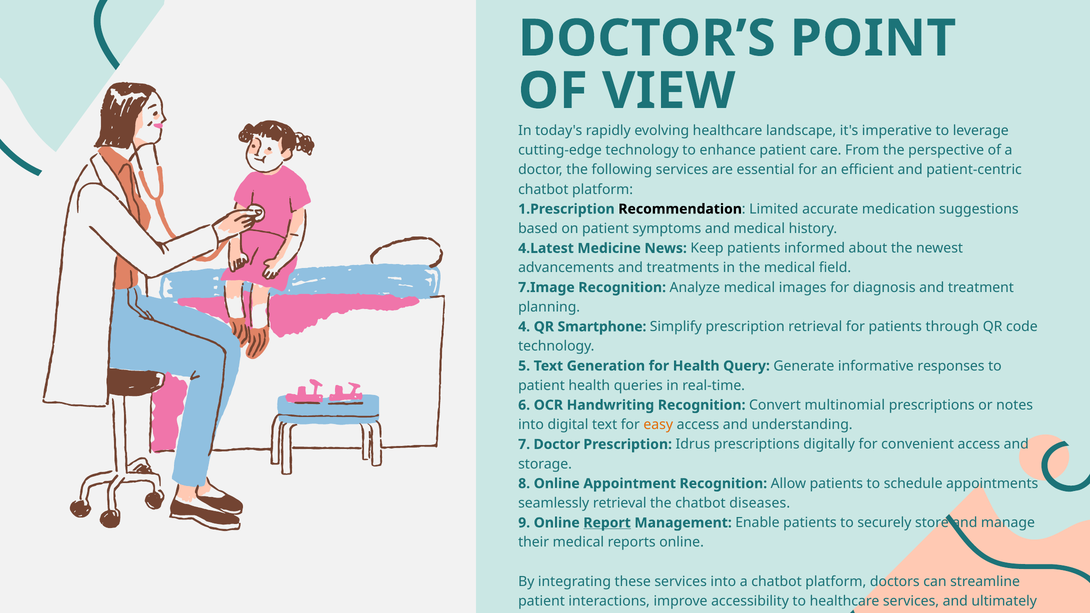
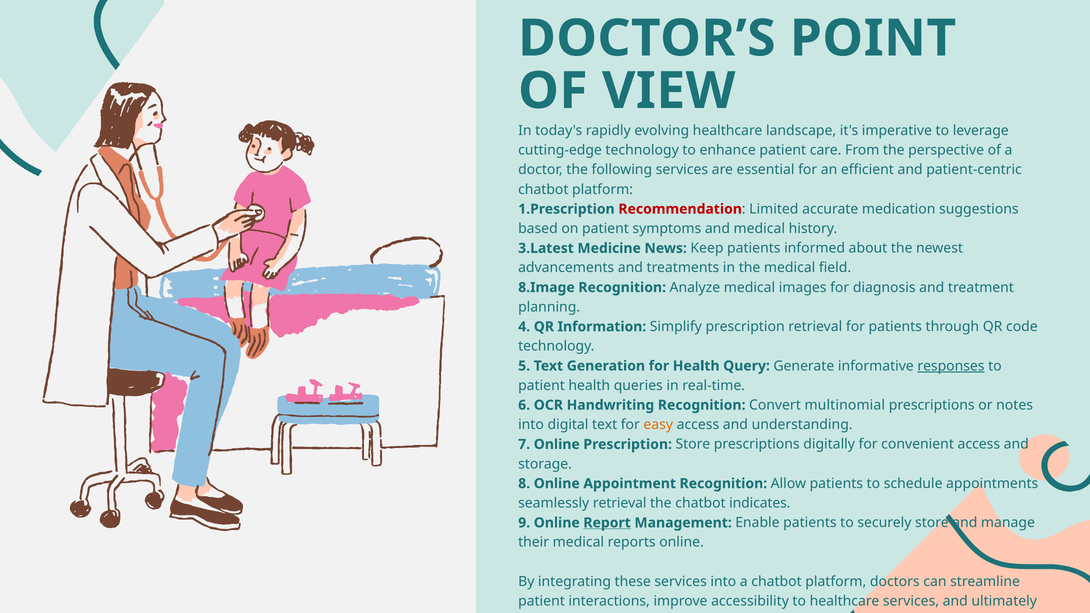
Recommendation colour: black -> red (680, 209)
4.Latest: 4.Latest -> 3.Latest (546, 248)
7.Image: 7.Image -> 8.Image (546, 288)
Smartphone: Smartphone -> Information (602, 327)
responses underline: none -> present (951, 366)
7 Doctor: Doctor -> Online (557, 444)
Prescription Idrus: Idrus -> Store (693, 444)
diseases: diseases -> indicates (760, 503)
